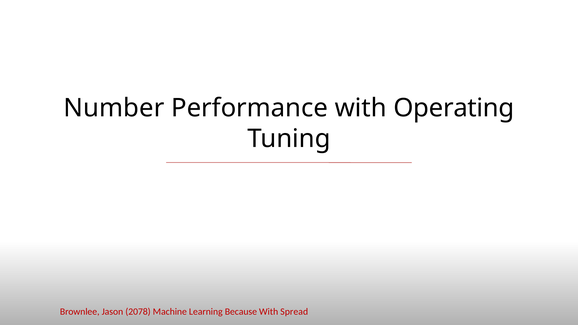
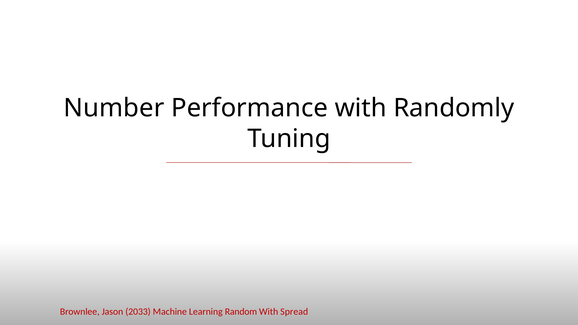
Operating: Operating -> Randomly (454, 108)
2078: 2078 -> 2033 (138, 312)
Because: Because -> Random (241, 312)
